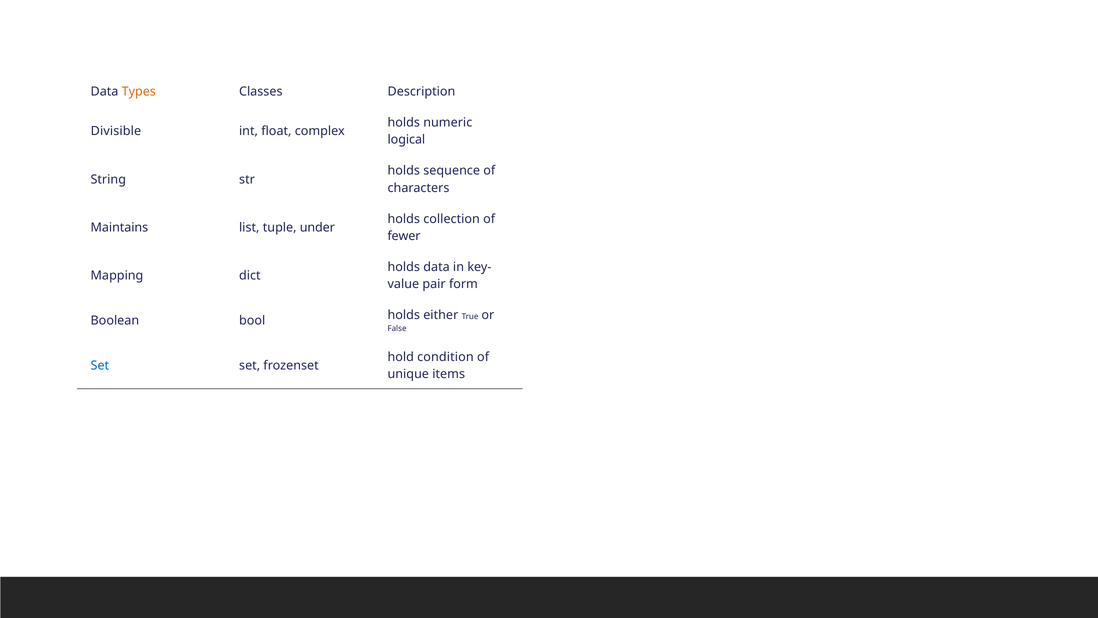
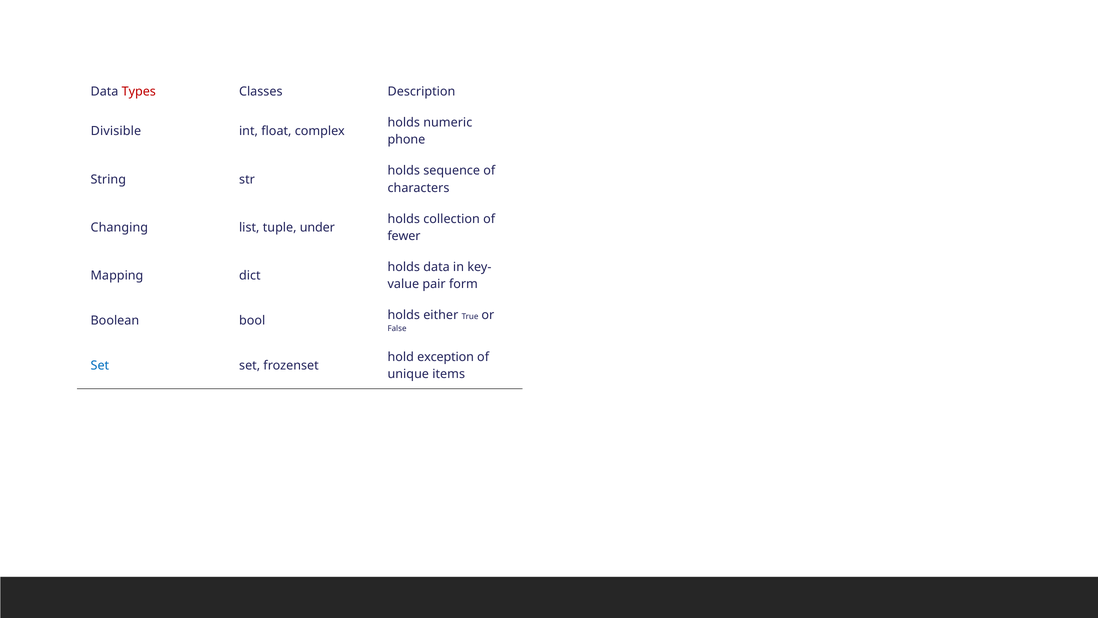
Types colour: orange -> red (139, 92)
logical: logical -> phone (406, 140)
Maintains: Maintains -> Changing (119, 227)
condition: condition -> exception (446, 357)
